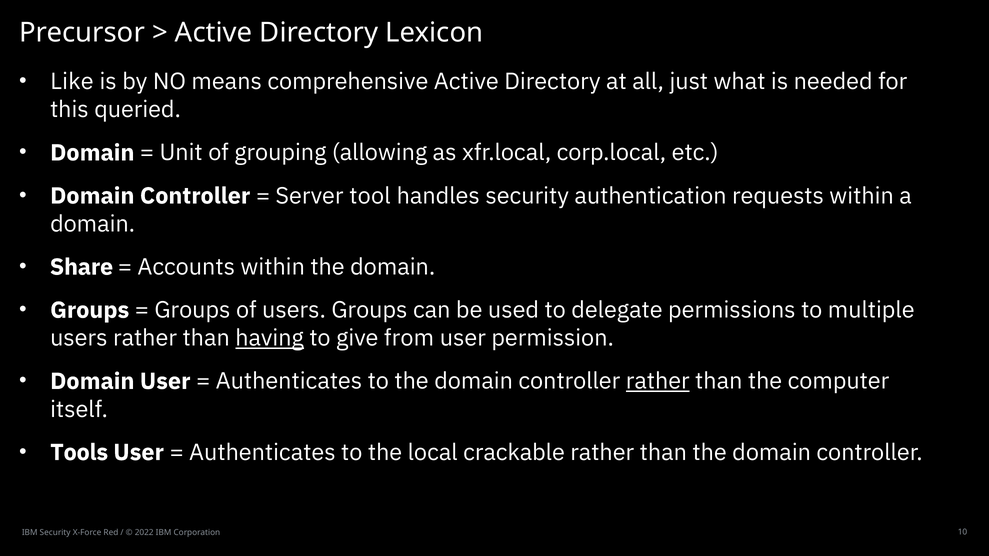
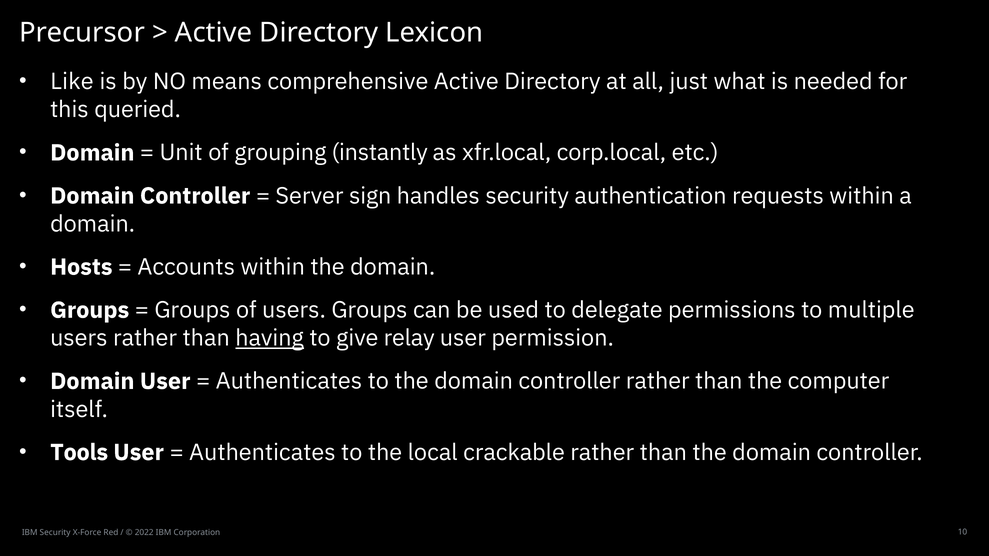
allowing: allowing -> instantly (380, 153)
tool: tool -> sign (370, 196)
Share: Share -> Hosts (81, 267)
from: from -> relay (409, 338)
rather underline: present -> none (658, 382)
